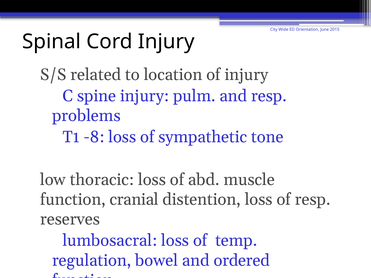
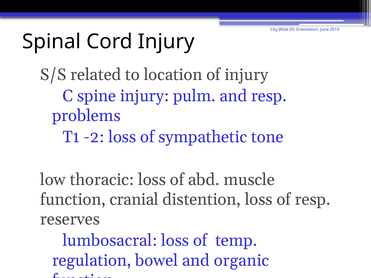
-8: -8 -> -2 (94, 137)
ordered: ordered -> organic (242, 261)
